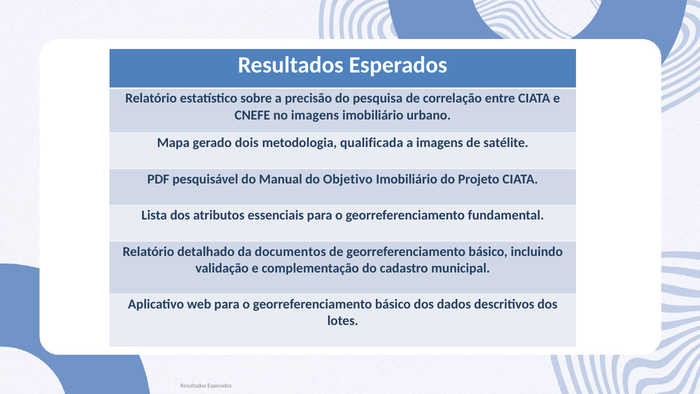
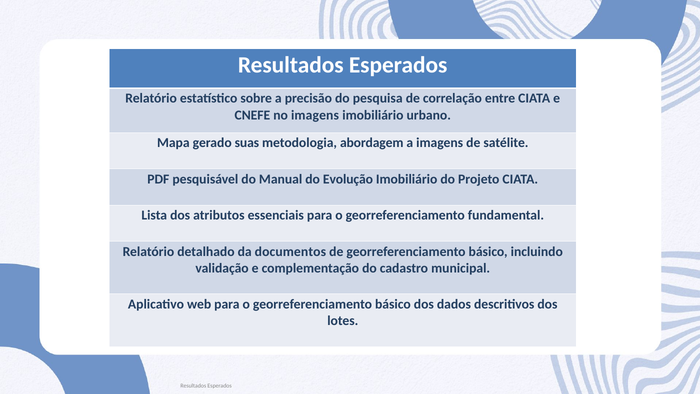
dois: dois -> suas (247, 143)
qualificada: qualificada -> abordagem (372, 143)
Objetivo: Objetivo -> Evolução (348, 179)
